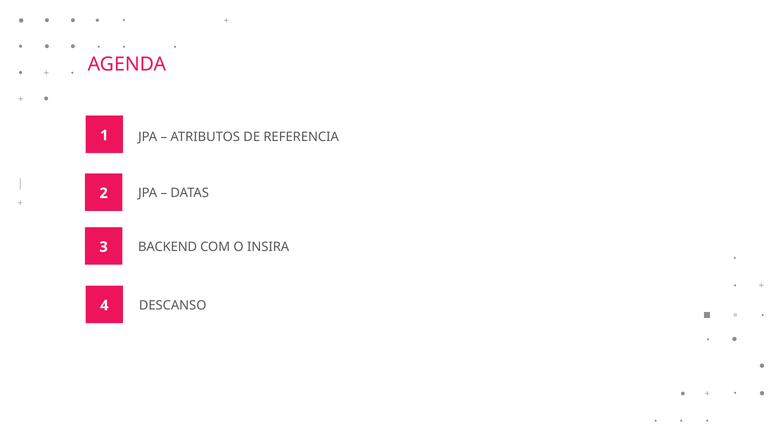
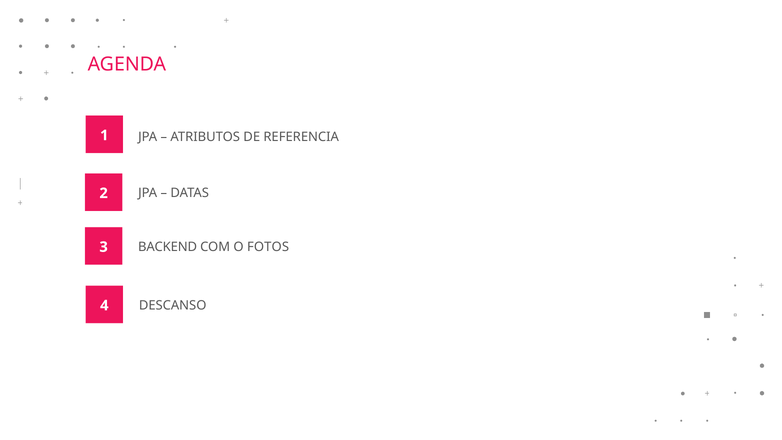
INSIRA: INSIRA -> FOTOS (268, 247)
